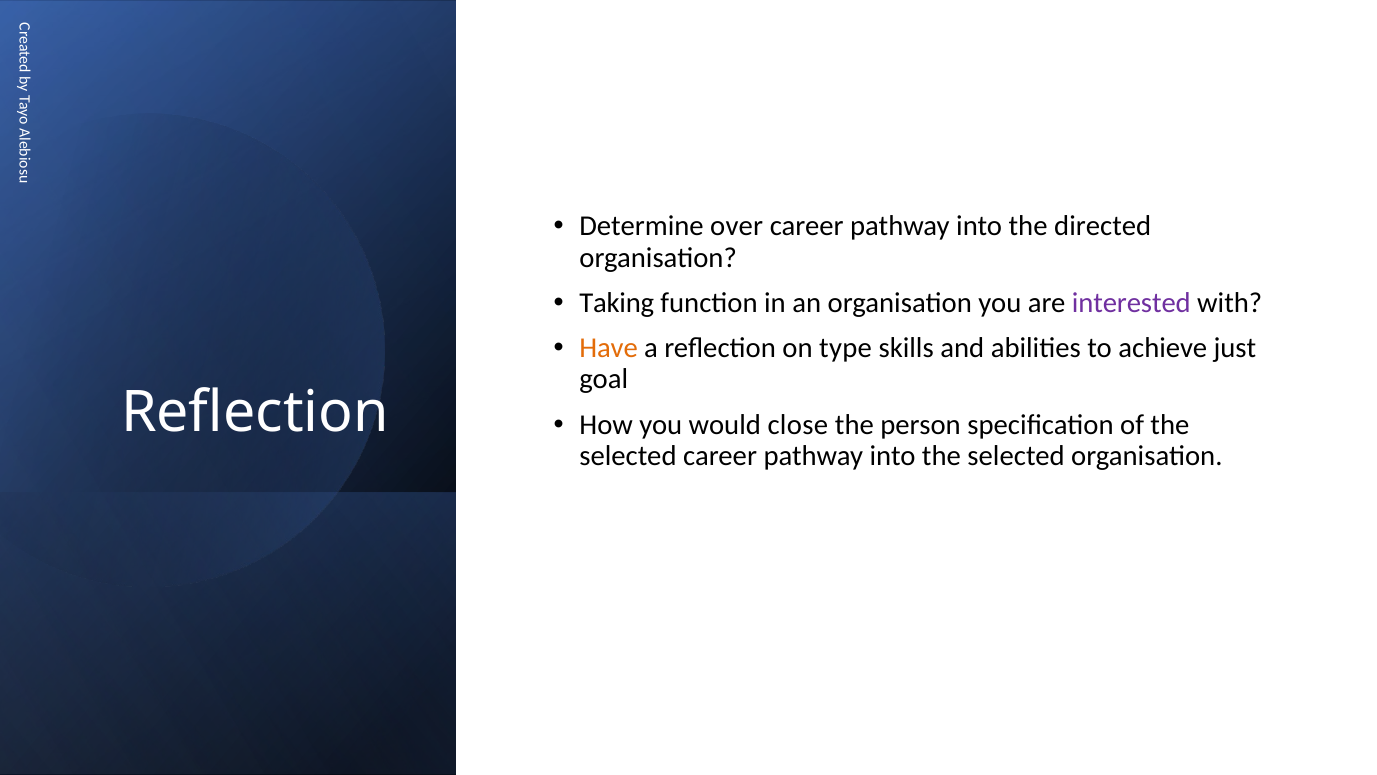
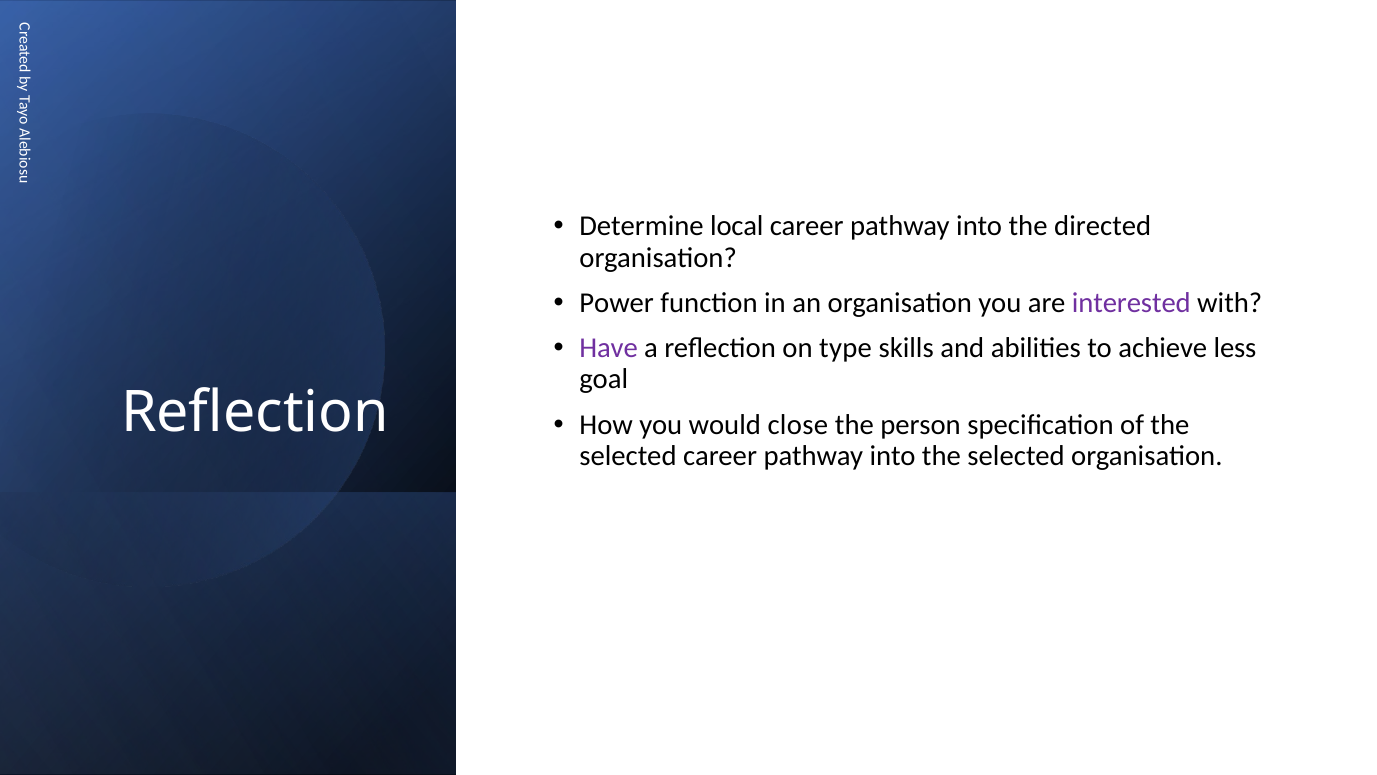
over: over -> local (737, 226)
Taking: Taking -> Power (617, 303)
Have colour: orange -> purple (609, 348)
just: just -> less (1235, 348)
